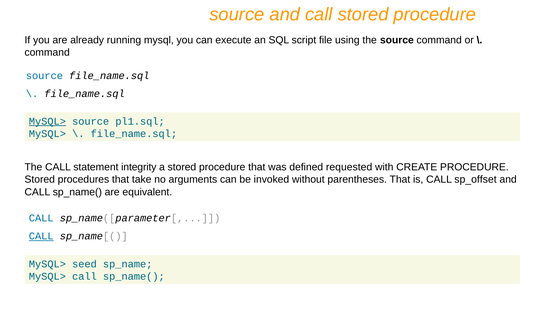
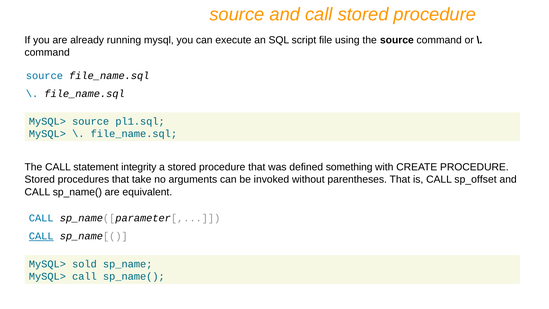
MySQL> underline: present -> none (47, 121)
requested: requested -> something (349, 167)
seed: seed -> sold (84, 264)
